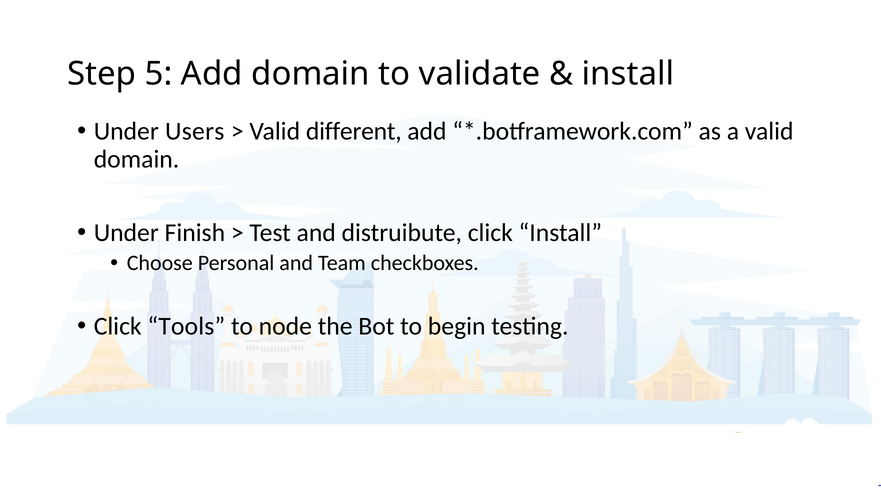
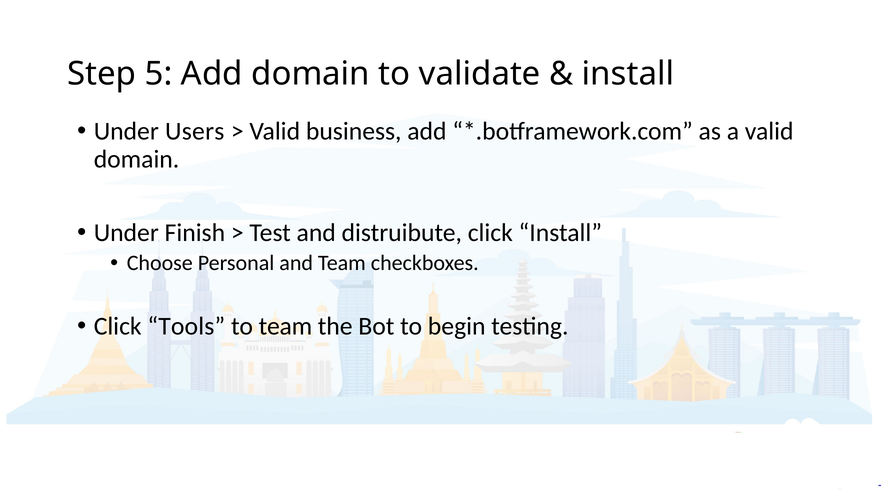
different: different -> business (354, 131)
to node: node -> team (285, 327)
